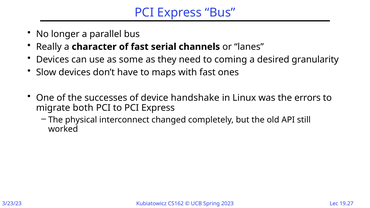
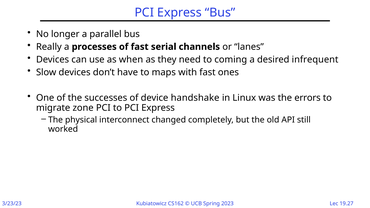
character: character -> processes (94, 47)
some: some -> when (131, 60)
granularity: granularity -> infrequent (315, 60)
both: both -> zone (83, 108)
